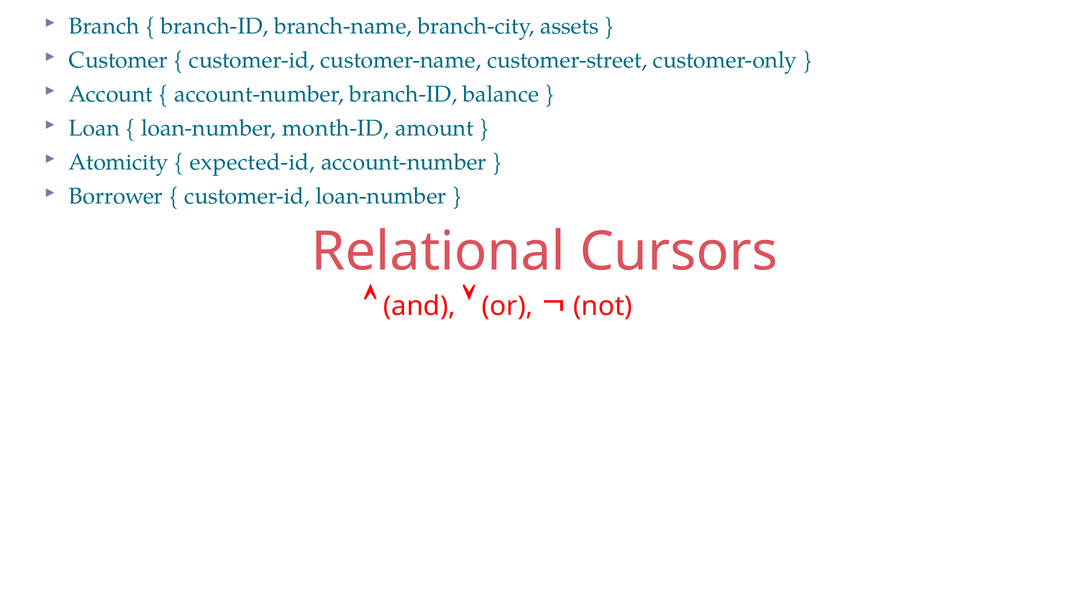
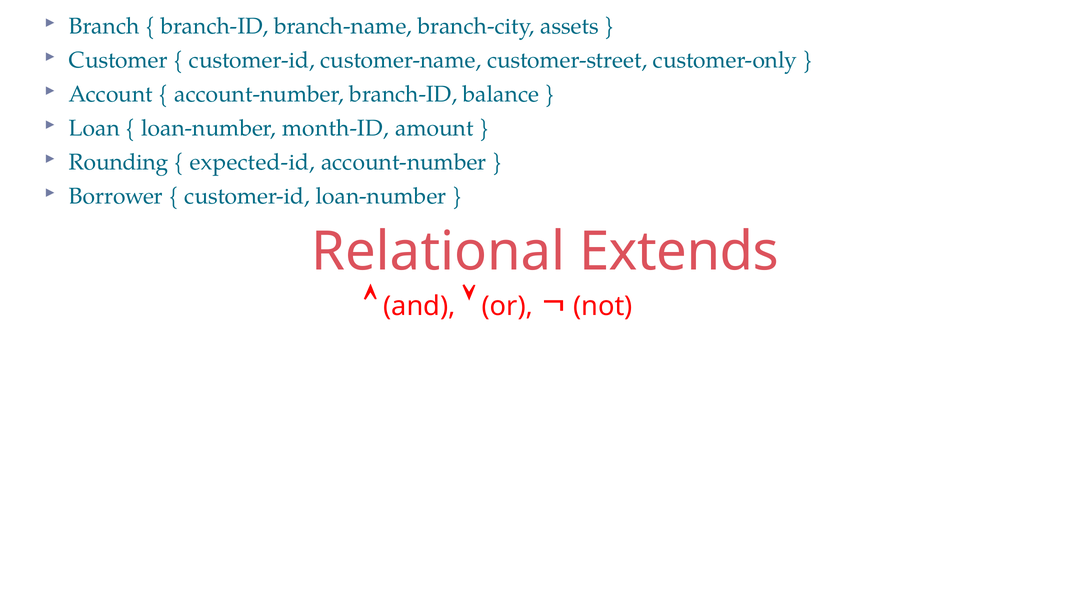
Atomicity: Atomicity -> Rounding (119, 162)
Cursors: Cursors -> Extends (679, 252)
